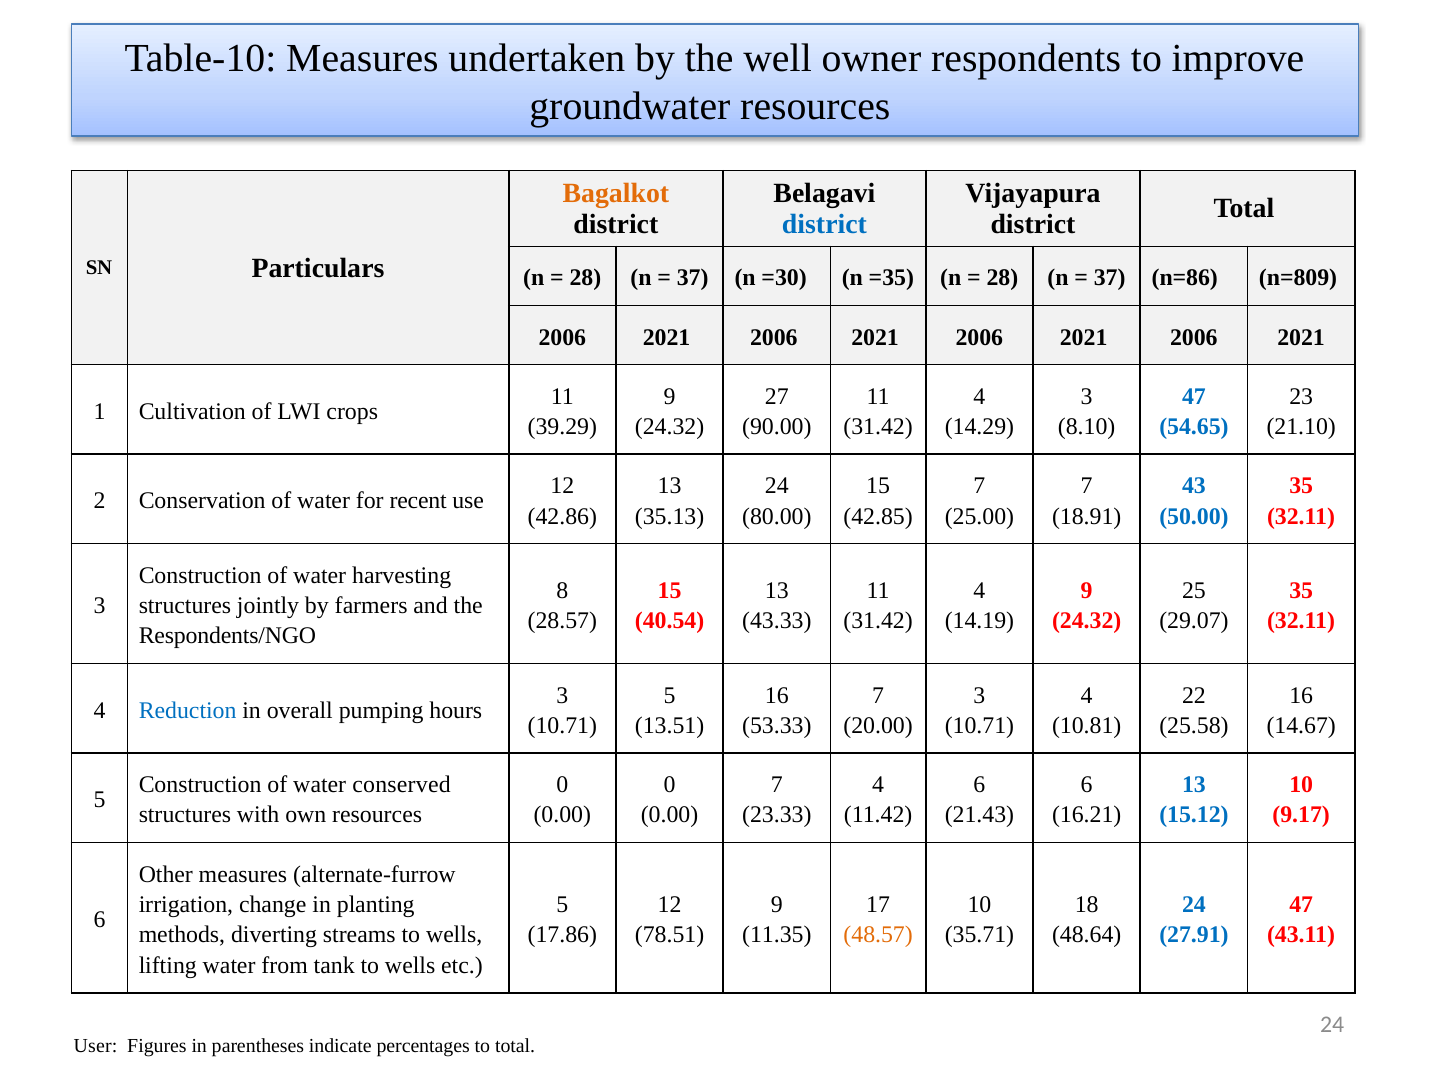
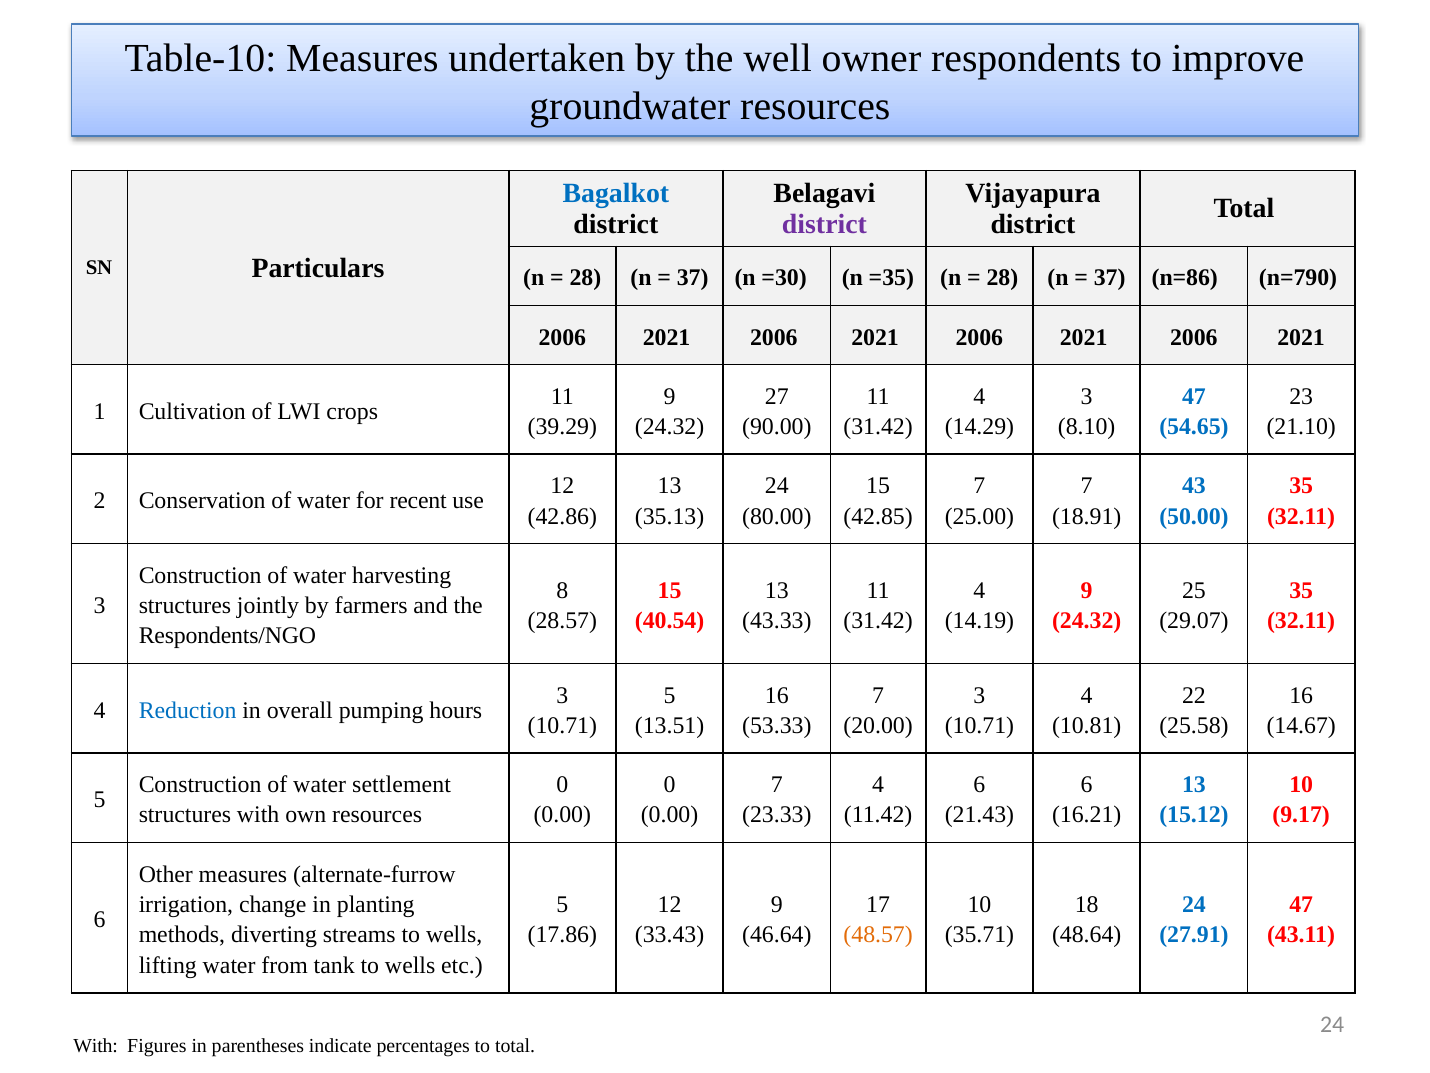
Bagalkot colour: orange -> blue (616, 193)
district colour: blue -> purple (824, 224)
n=809: n=809 -> n=790 (1298, 278)
conserved: conserved -> settlement (402, 784)
78.51: 78.51 -> 33.43 (670, 935)
11.35: 11.35 -> 46.64 (777, 935)
User: User -> With (96, 1045)
